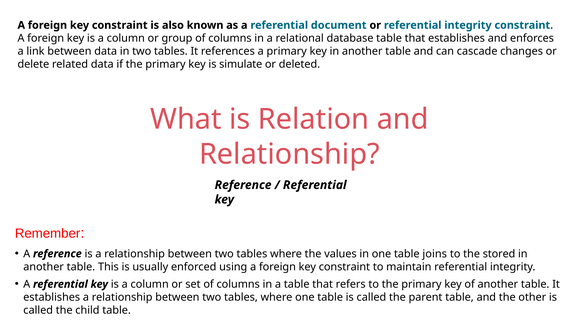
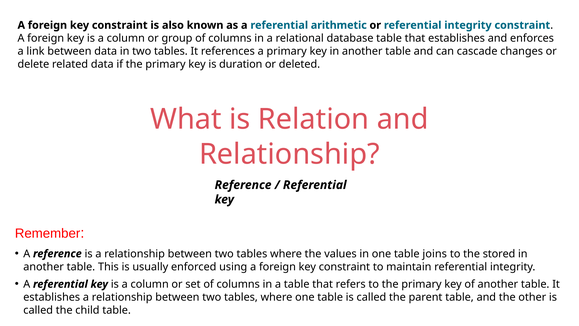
document: document -> arithmetic (339, 25)
simulate: simulate -> duration (241, 64)
